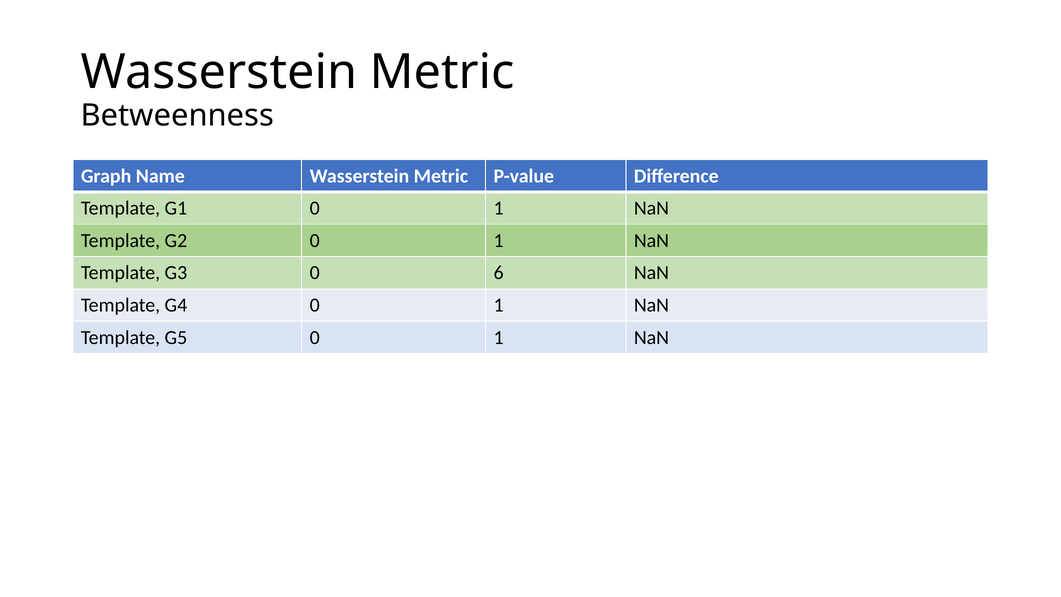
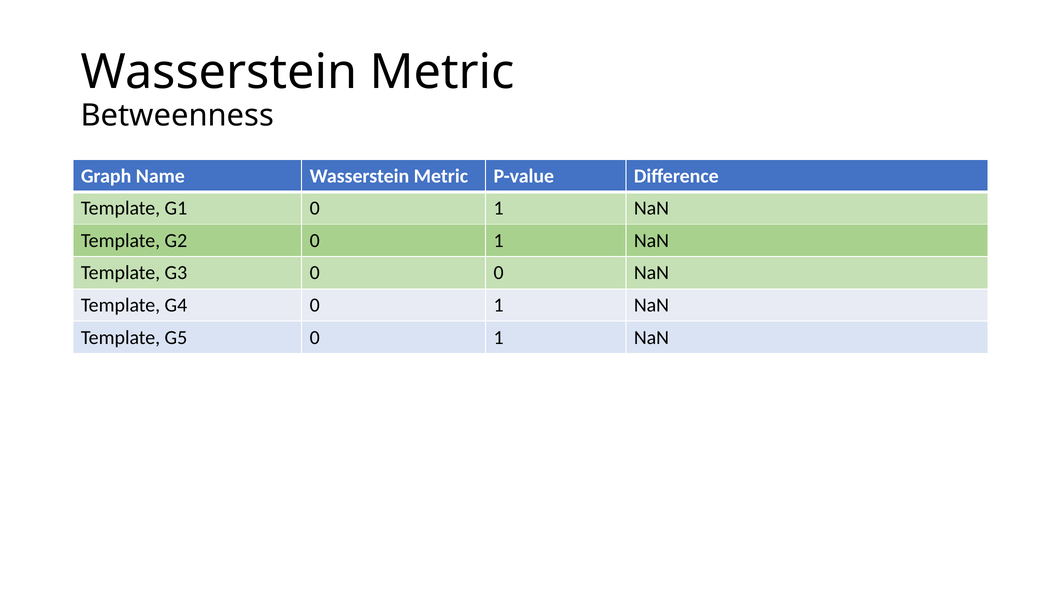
0 6: 6 -> 0 (499, 273)
